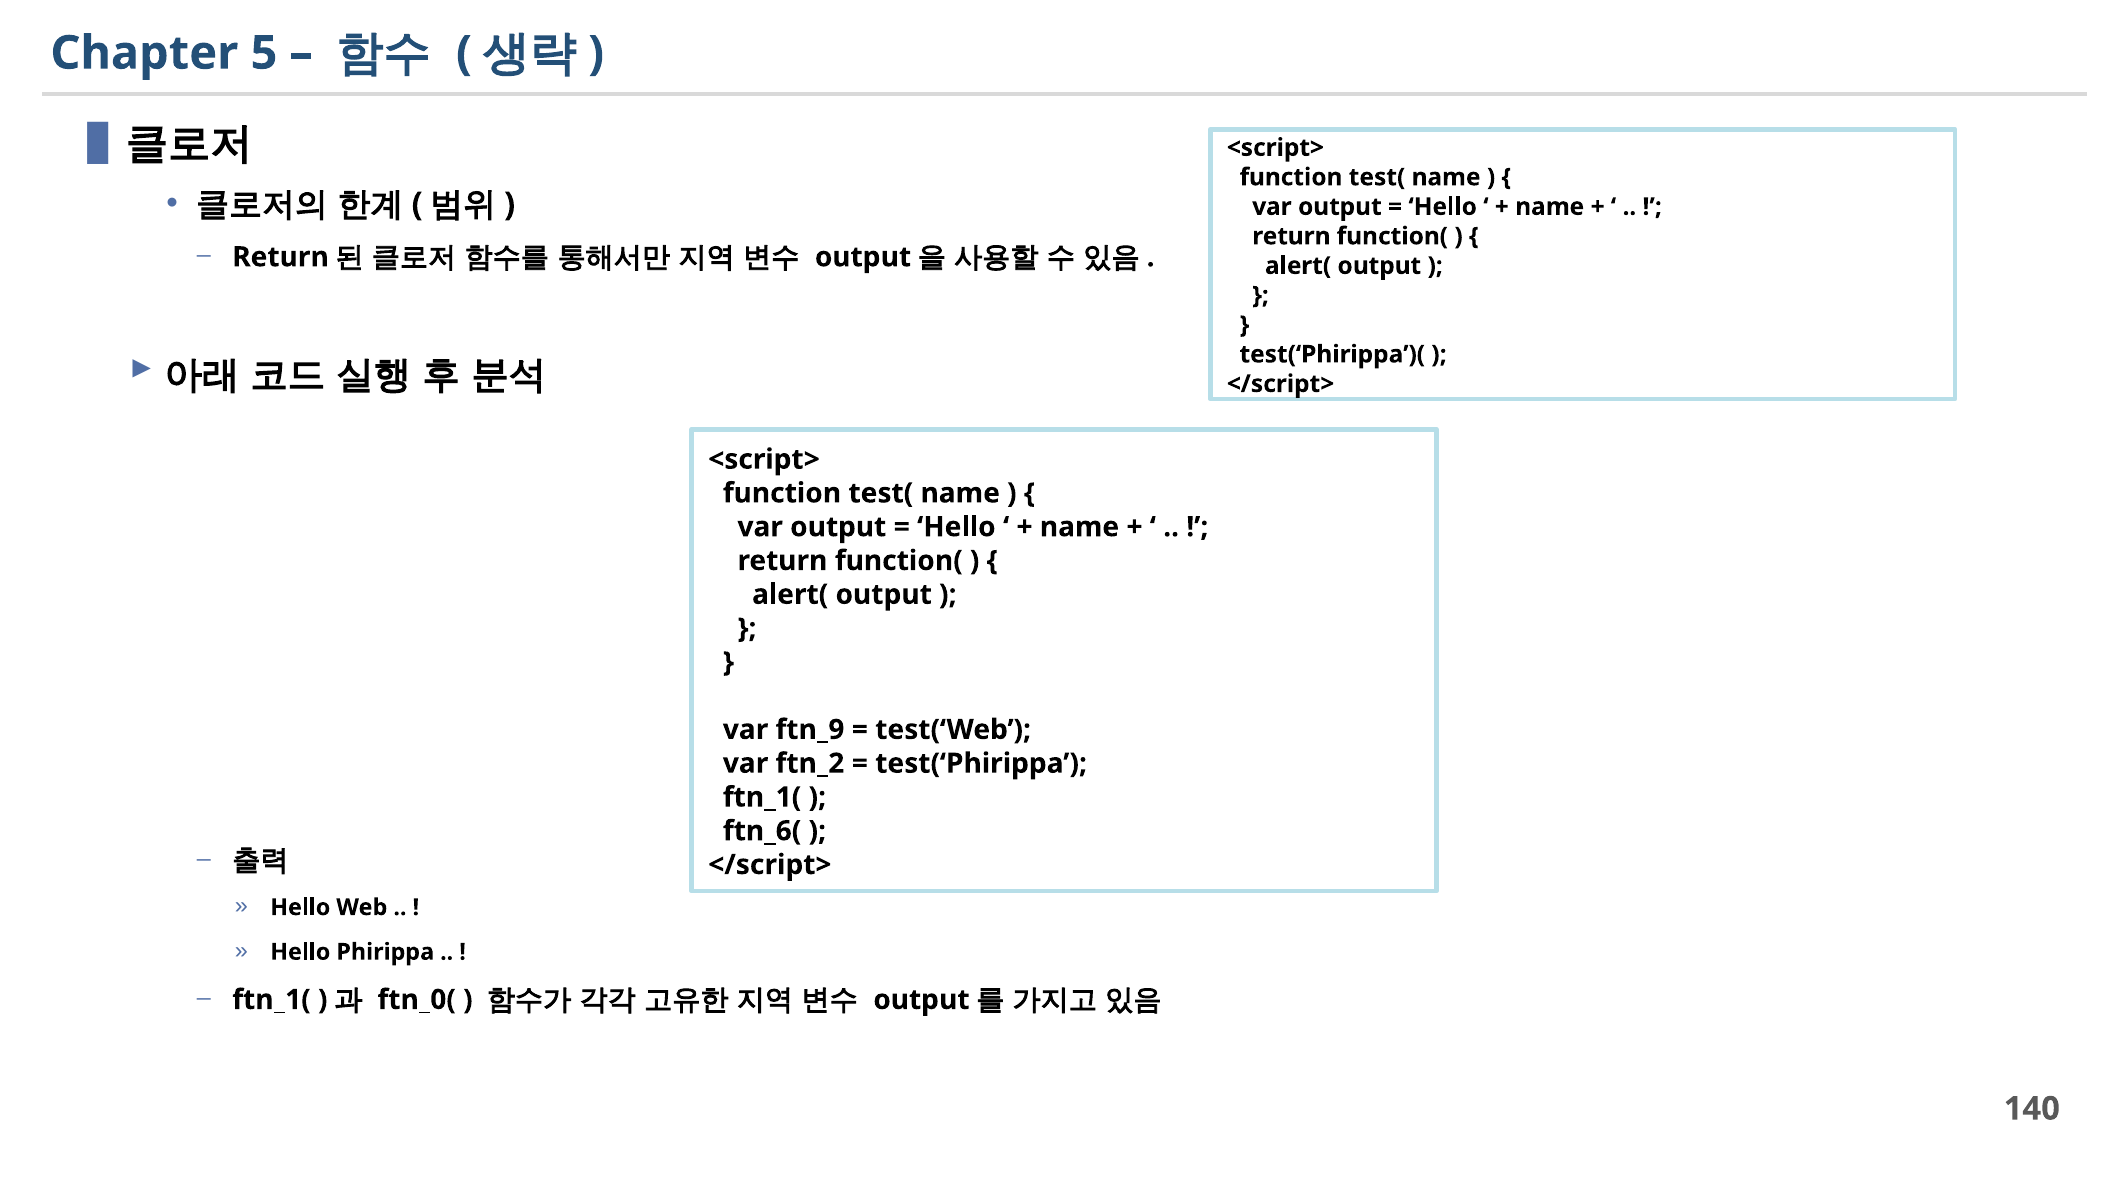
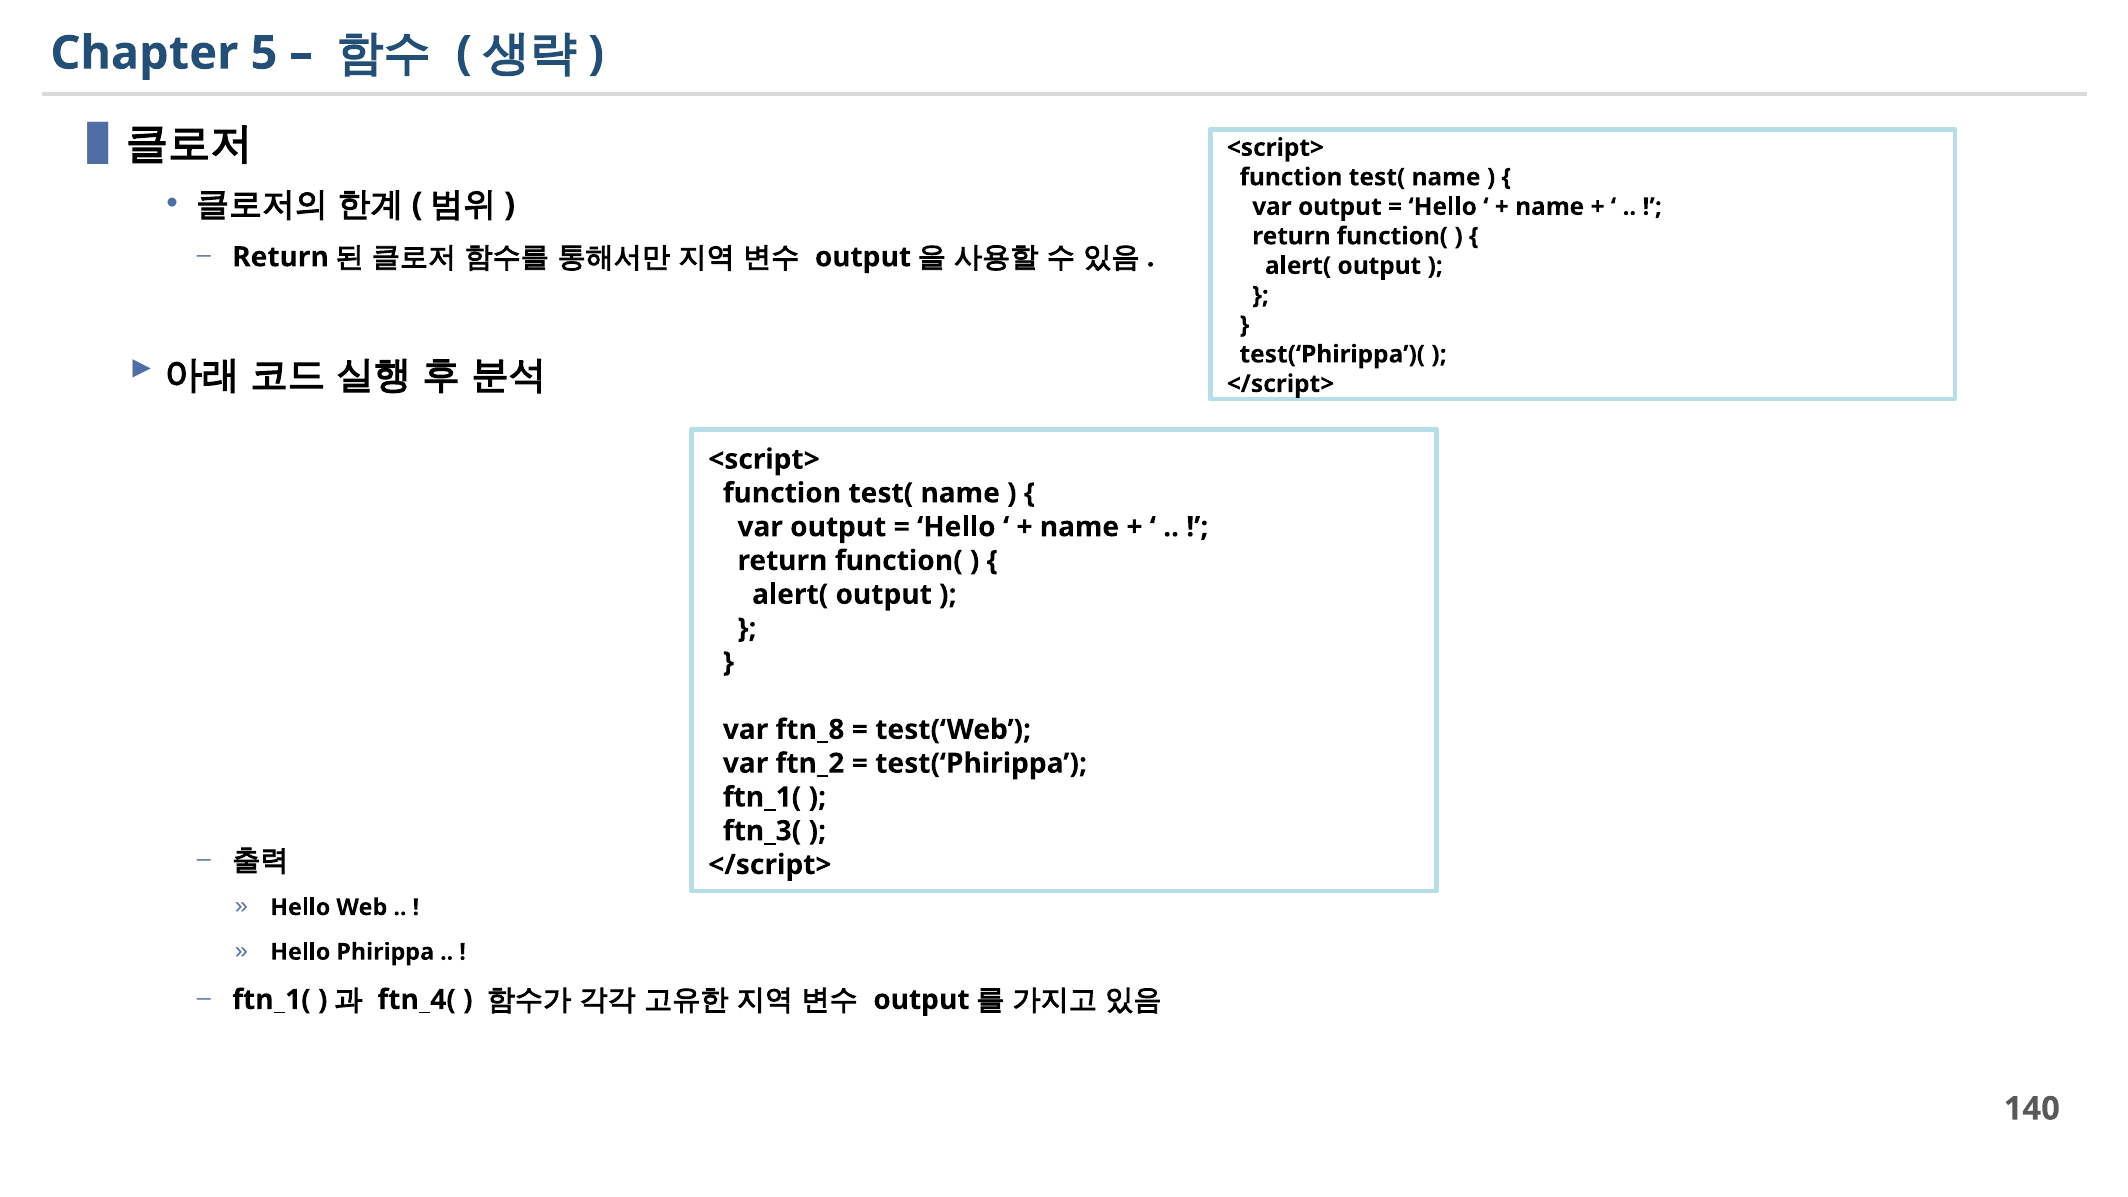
ftn_9: ftn_9 -> ftn_8 (810, 730)
ftn_6(: ftn_6( -> ftn_3( (762, 831)
ftn_0(: ftn_0( -> ftn_4( (417, 1000)
